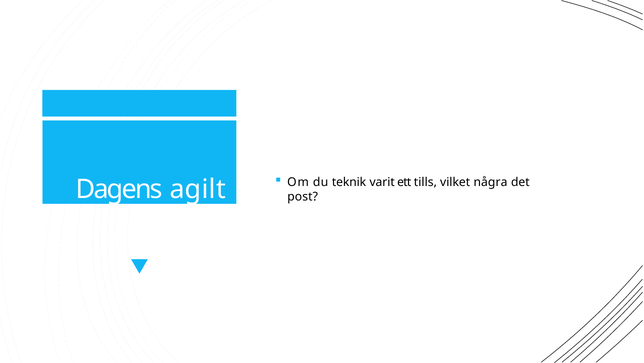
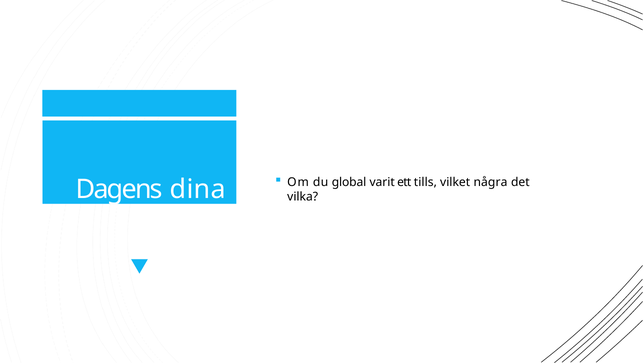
teknik: teknik -> global (349, 182)
agilt: agilt -> dina (198, 189)
post: post -> vilka (303, 196)
